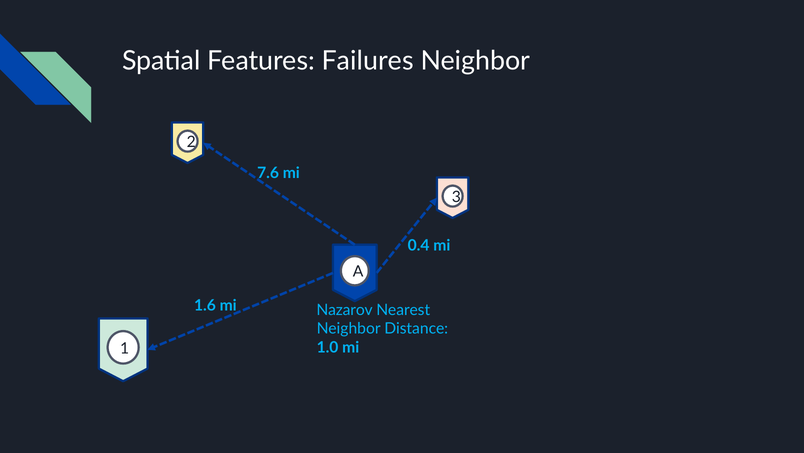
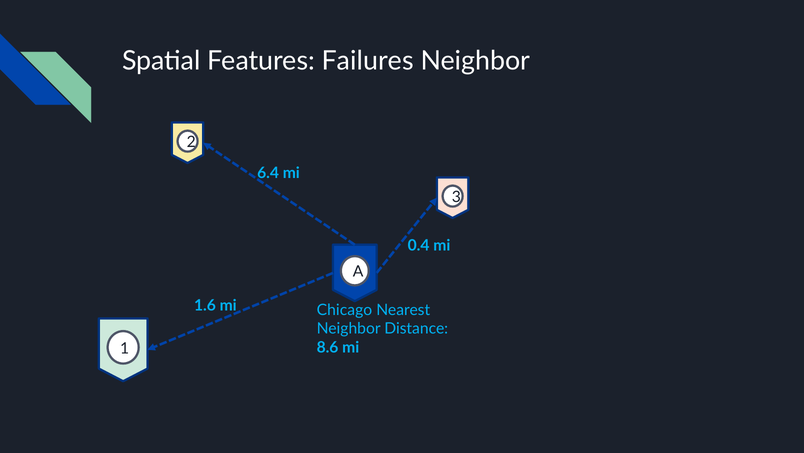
7.6: 7.6 -> 6.4 (268, 173)
Nazarov: Nazarov -> Chicago (344, 310)
1.0: 1.0 -> 8.6 (328, 347)
